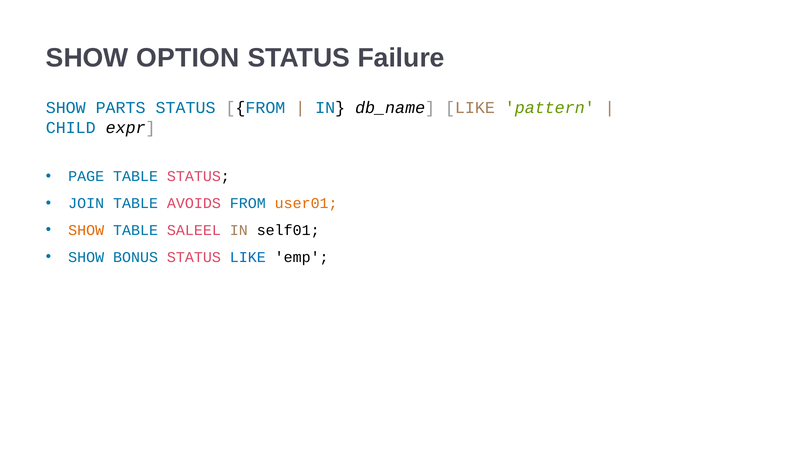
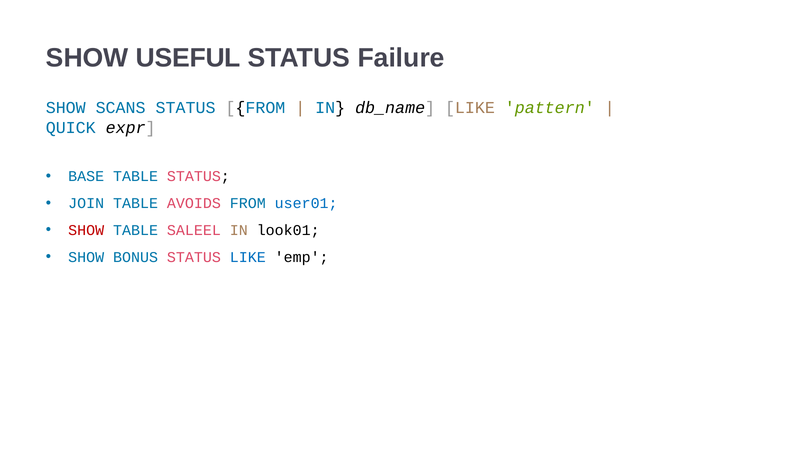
OPTION: OPTION -> USEFUL (188, 58)
PARTS: PARTS -> SCANS (121, 108)
CHILD: CHILD -> QUICK (71, 128)
PAGE: PAGE -> BASE (86, 176)
user01 colour: orange -> blue (306, 203)
SHOW colour: orange -> red (86, 230)
self01: self01 -> look01 (288, 230)
